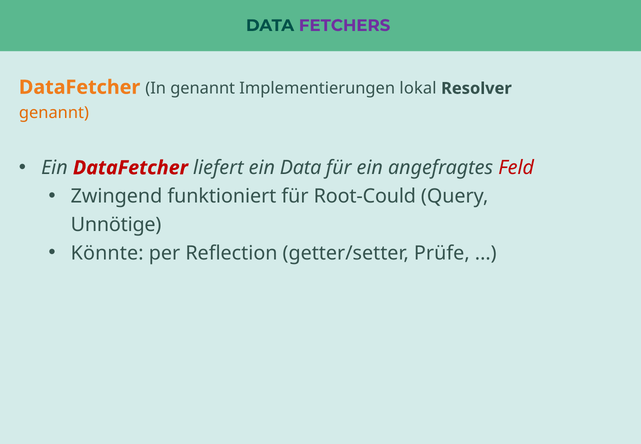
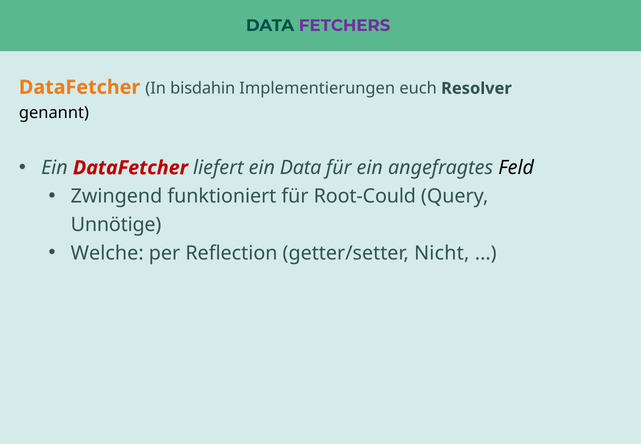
In genannt: genannt -> bisdahin (203, 88)
lokal: lokal -> euch (418, 88)
genannt colour: orange -> black (54, 113)
Feld colour: red -> black (516, 168)
Könnte: Könnte -> Welche (107, 253)
Prüfe: Prüfe -> Nicht (442, 253)
